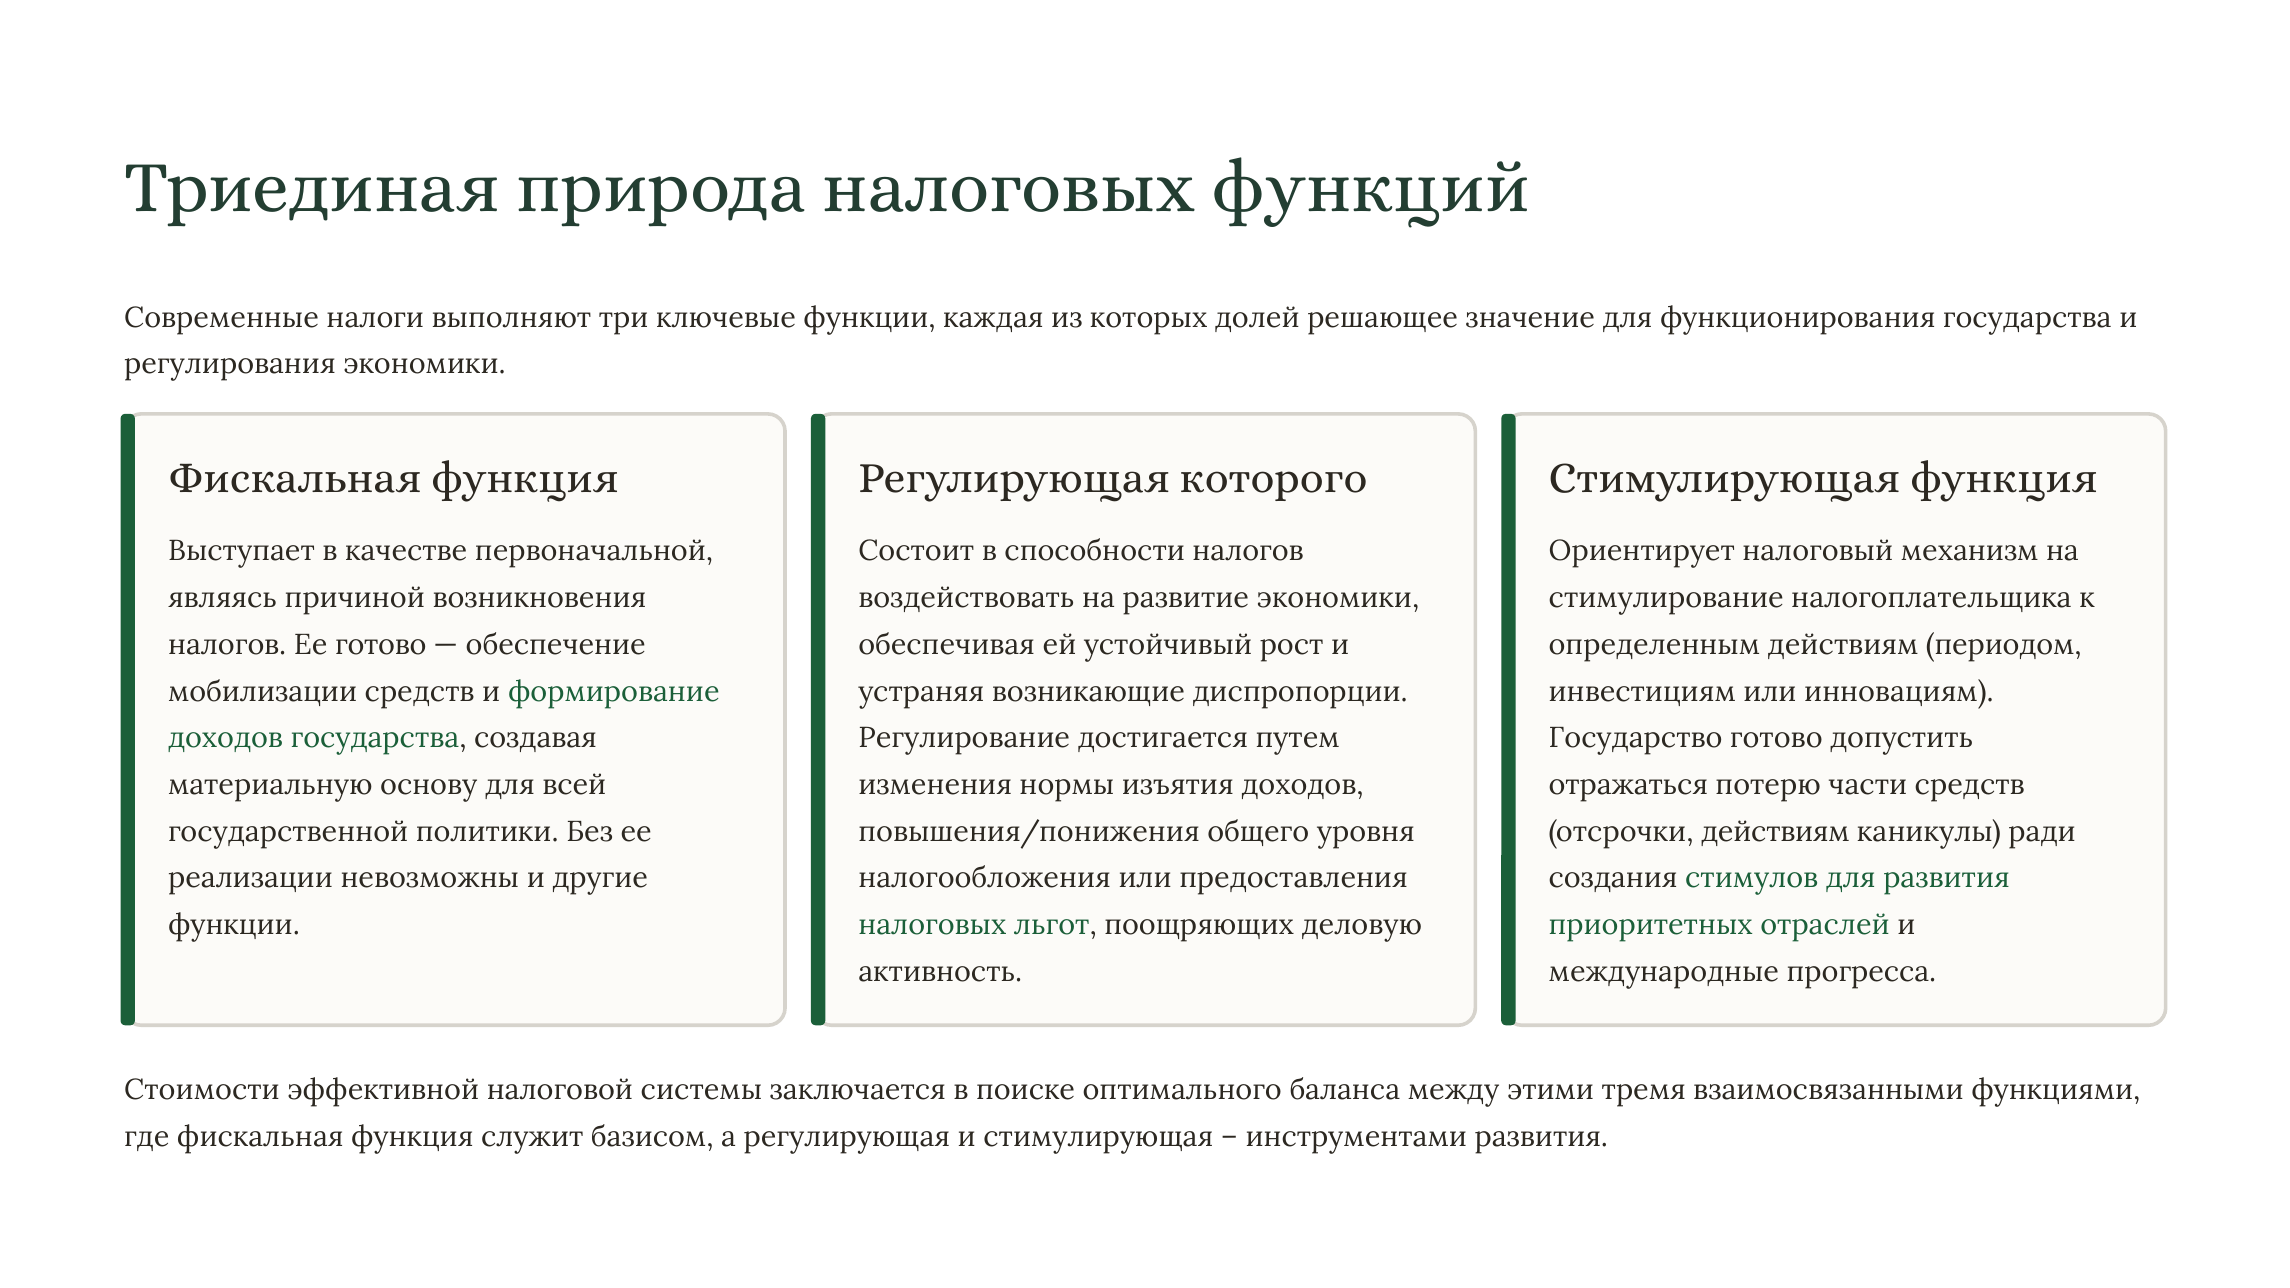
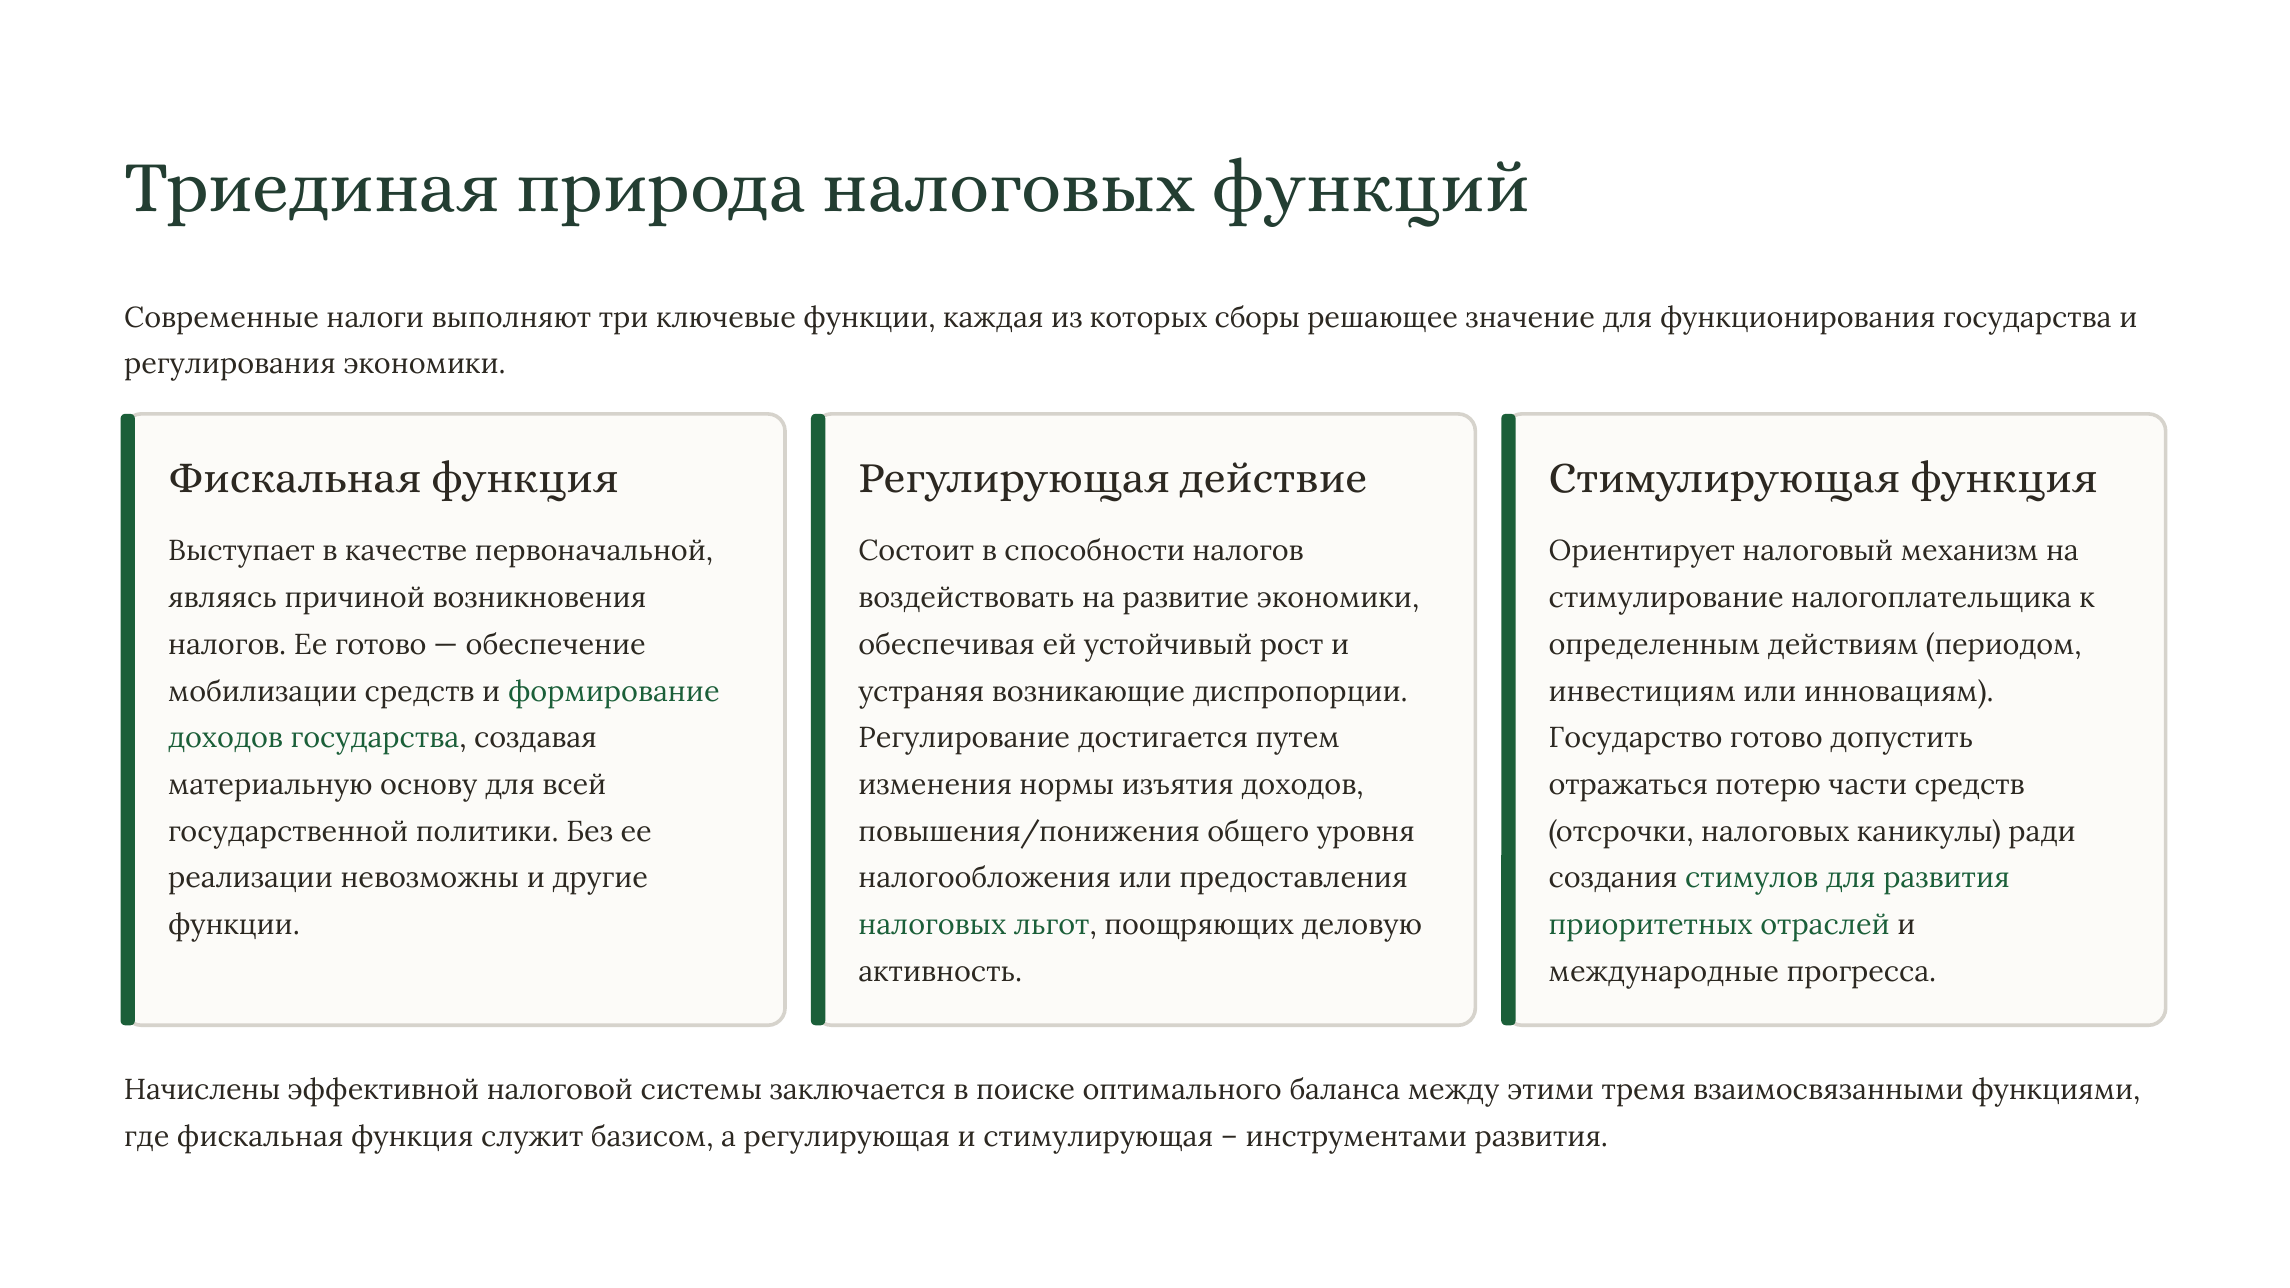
долей: долей -> сборы (1257, 318)
которого: которого -> действие (1273, 479)
отсрочки действиям: действиям -> налоговых (1775, 832)
Стоимости: Стоимости -> Начислены (202, 1090)
